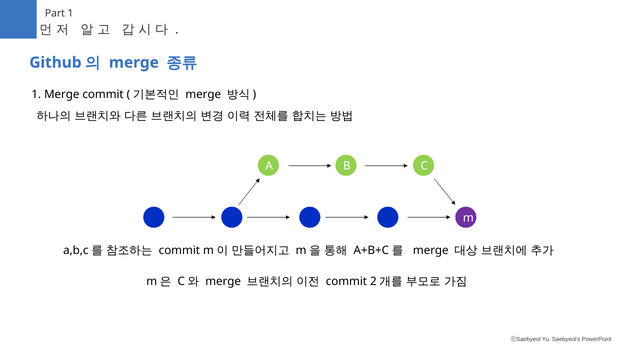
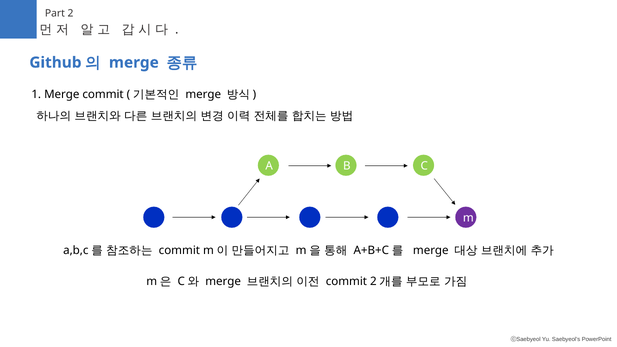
Part 1: 1 -> 2 (70, 13)
